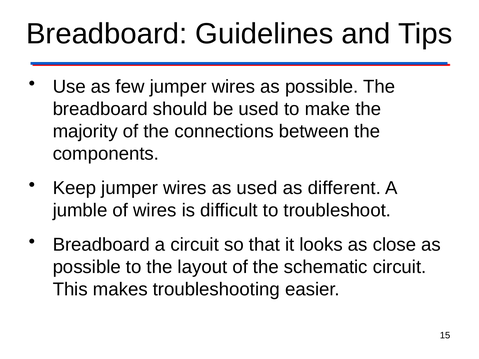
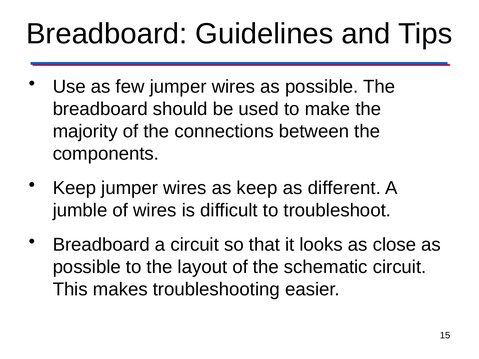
as used: used -> keep (257, 188)
